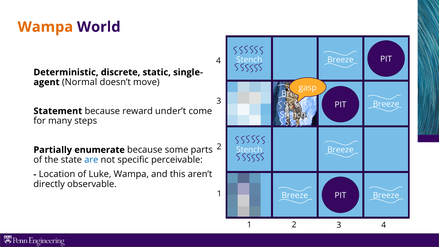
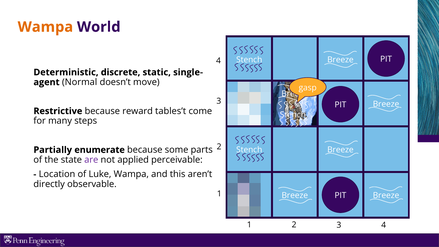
Statement: Statement -> Restrictive (58, 111)
under’t: under’t -> tables’t (171, 111)
are colour: blue -> purple (91, 160)
specific: specific -> applied (133, 160)
